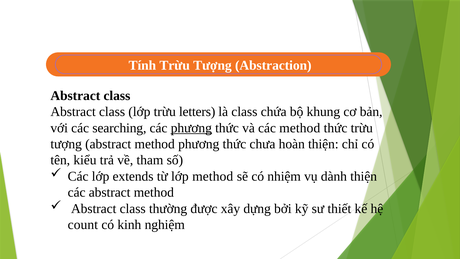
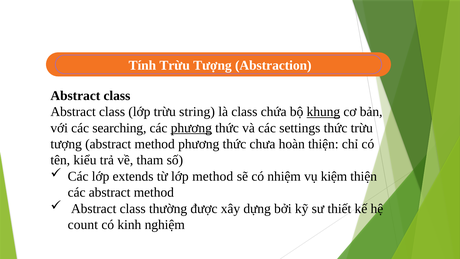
letters: letters -> string (197, 112)
khung underline: none -> present (323, 112)
các method: method -> settings (300, 128)
dành: dành -> kiệm (334, 176)
